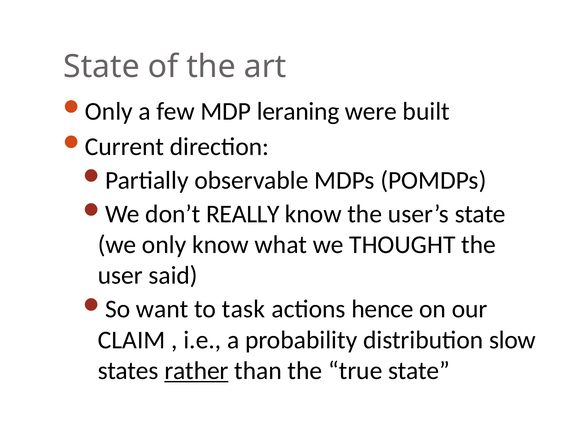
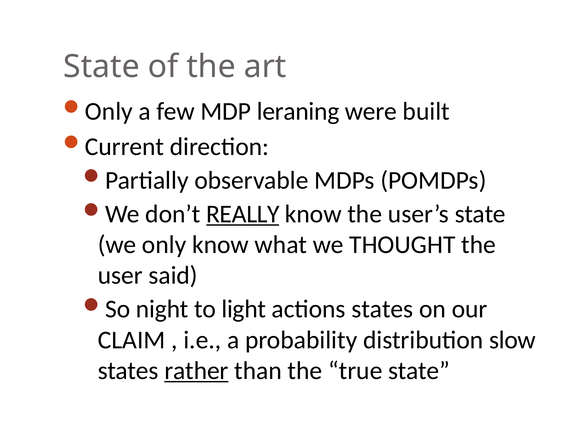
REALLY underline: none -> present (243, 214)
want: want -> night (162, 309)
task: task -> light (244, 309)
actions hence: hence -> states (382, 309)
